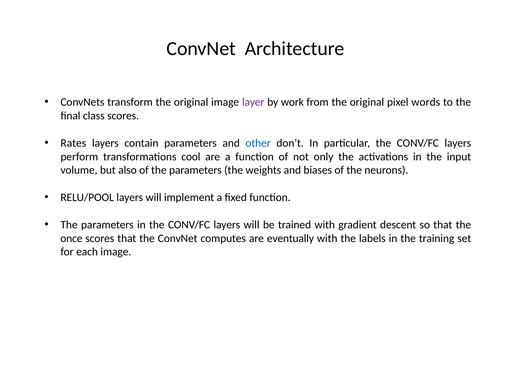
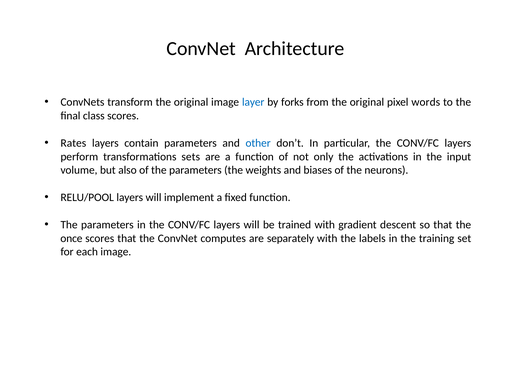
layer colour: purple -> blue (253, 102)
work: work -> forks (292, 102)
cool: cool -> sets (191, 157)
eventually: eventually -> separately (290, 238)
